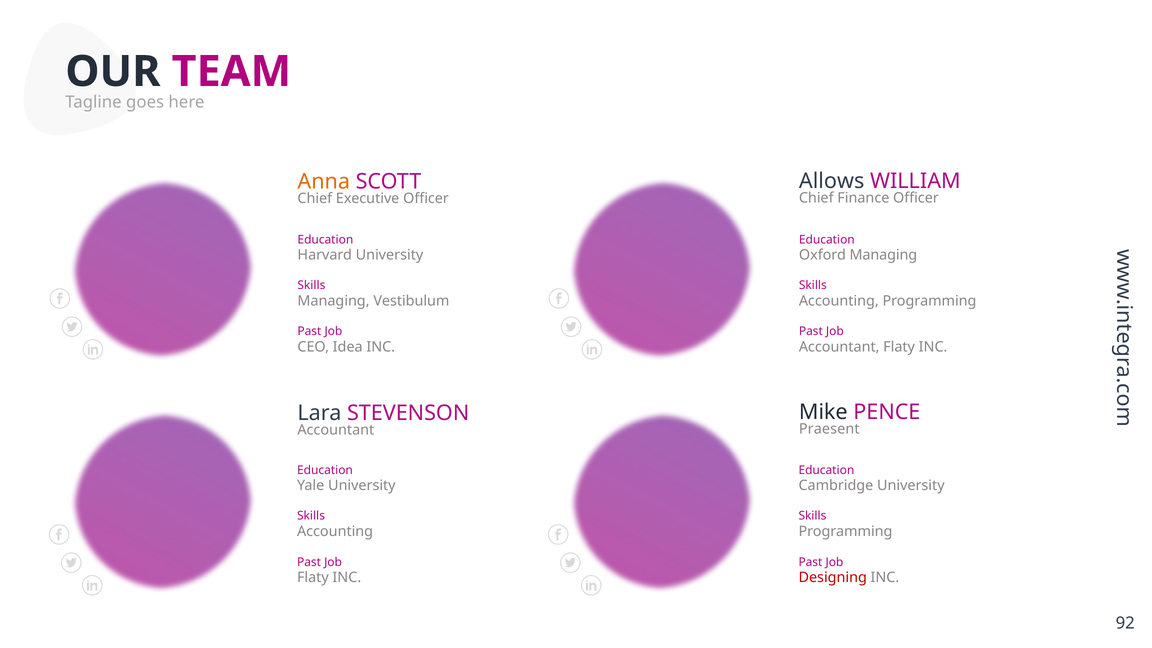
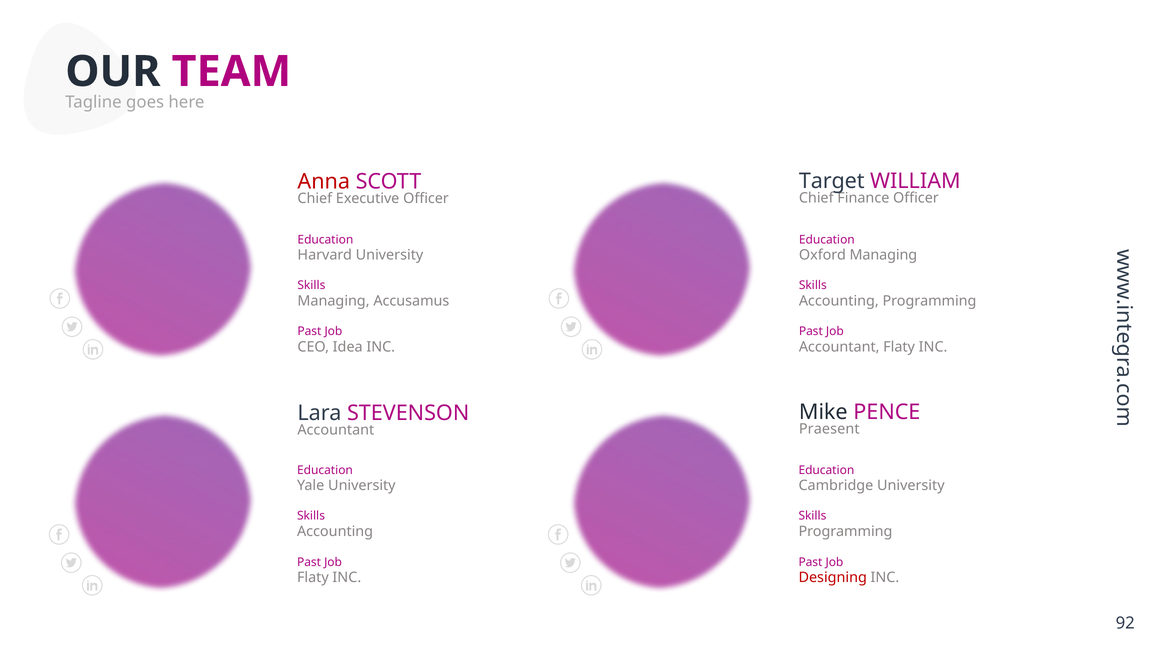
Allows: Allows -> Target (832, 181)
Anna colour: orange -> red (324, 182)
Vestibulum: Vestibulum -> Accusamus (411, 301)
